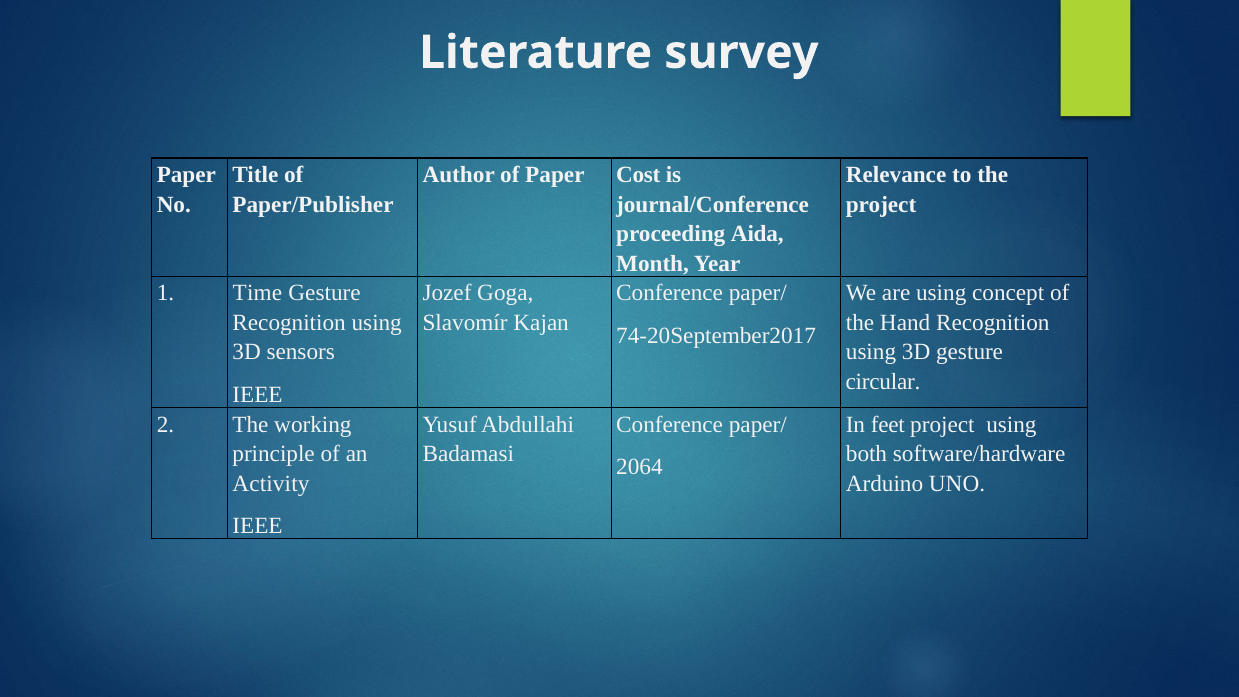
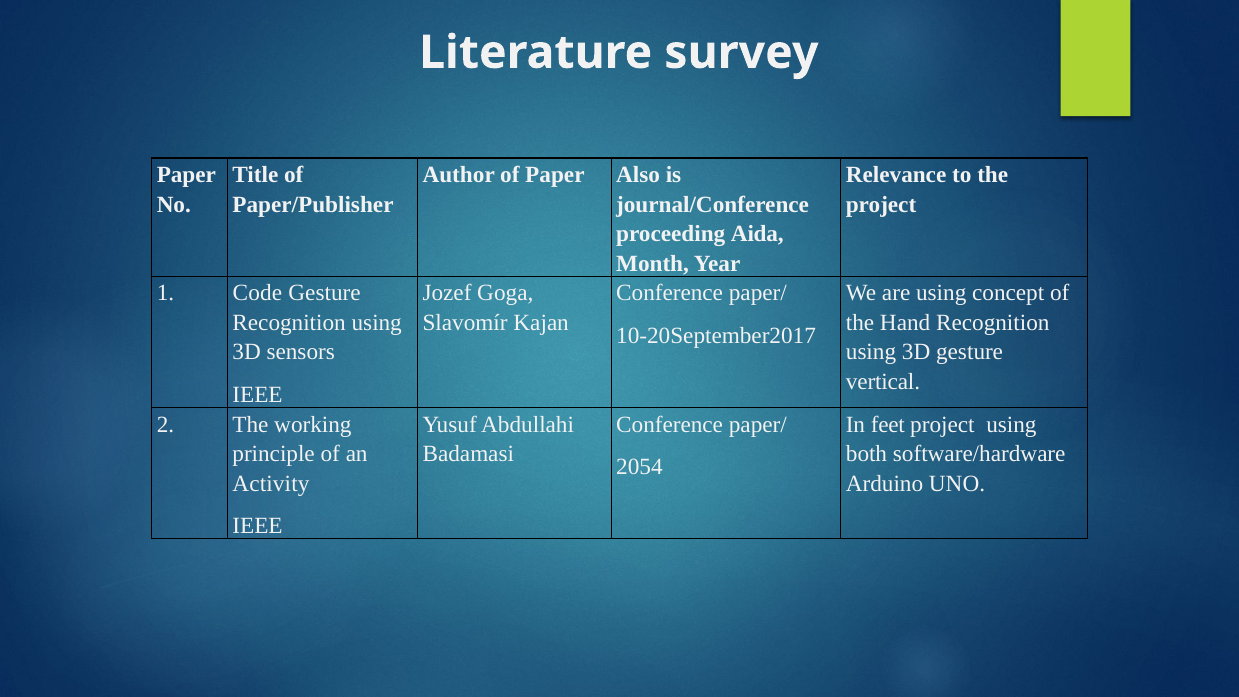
Cost: Cost -> Also (638, 175)
Time: Time -> Code (257, 293)
74-20September2017: 74-20September2017 -> 10-20September2017 (716, 336)
circular: circular -> vertical (883, 382)
2064: 2064 -> 2054 (639, 467)
